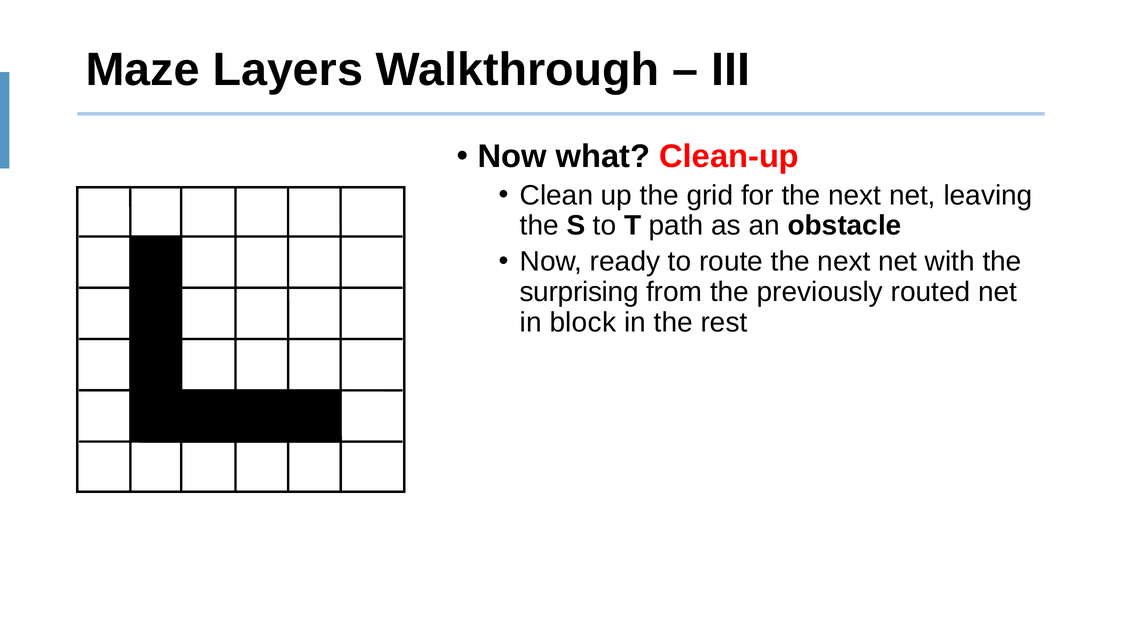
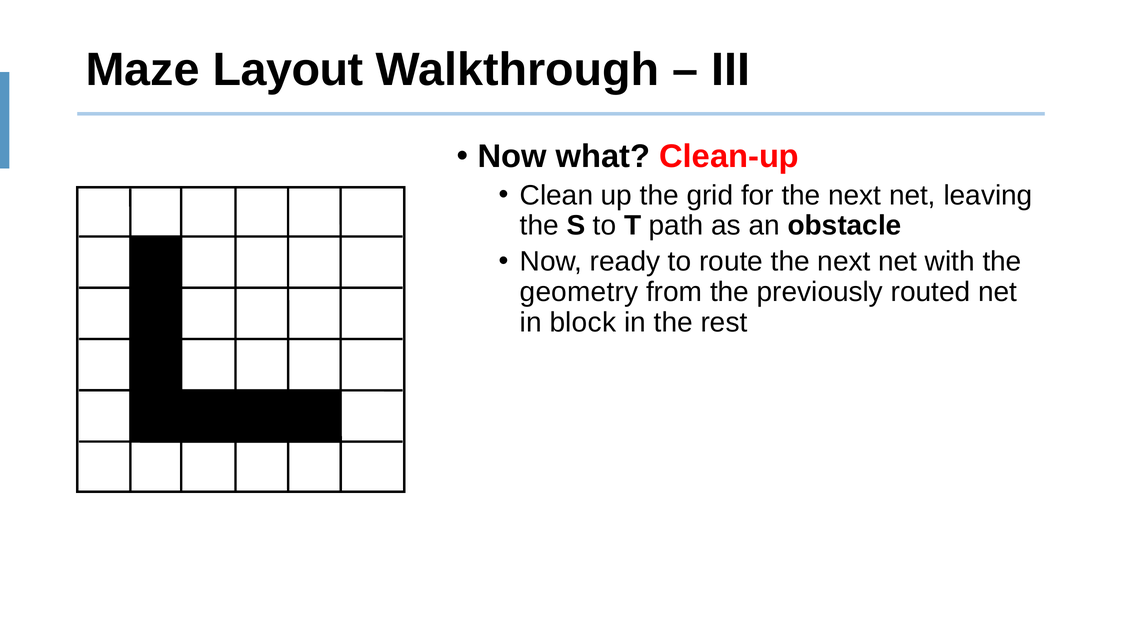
Layers: Layers -> Layout (288, 70)
surprising: surprising -> geometry (579, 292)
